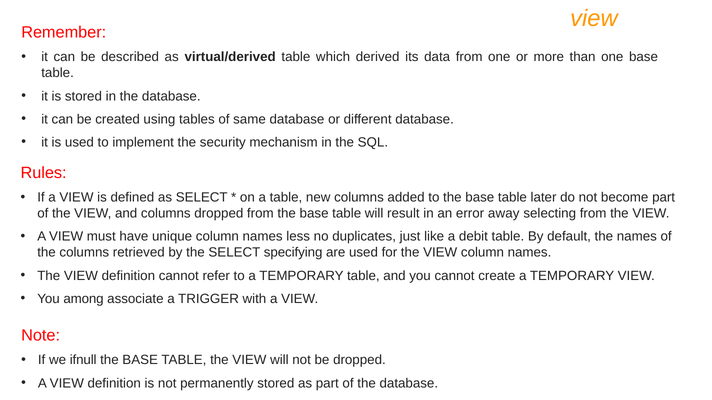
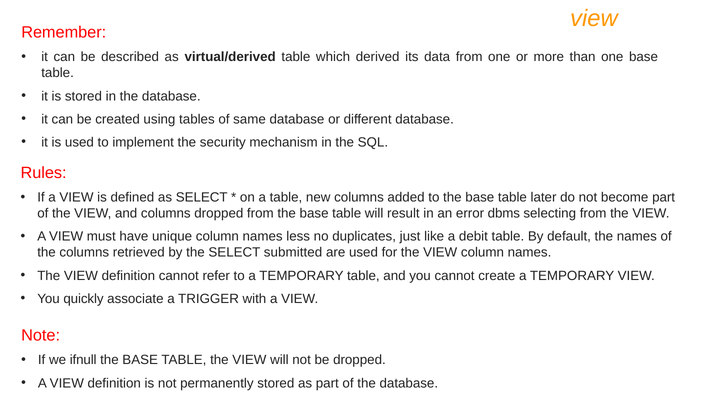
away: away -> dbms (504, 214)
specifying: specifying -> submitted (293, 253)
among: among -> quickly (84, 299)
